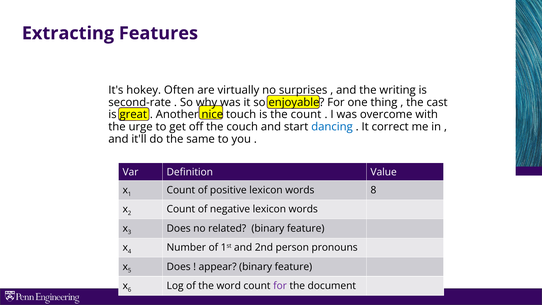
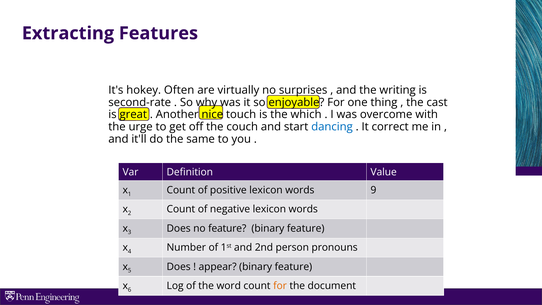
the count: count -> which (306, 115)
8: 8 -> 9 (373, 190)
no related: related -> feature (227, 228)
for colour: purple -> orange (280, 286)
